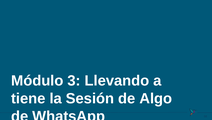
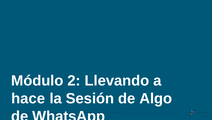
3: 3 -> 2 (74, 80)
tiene: tiene -> hace (28, 98)
